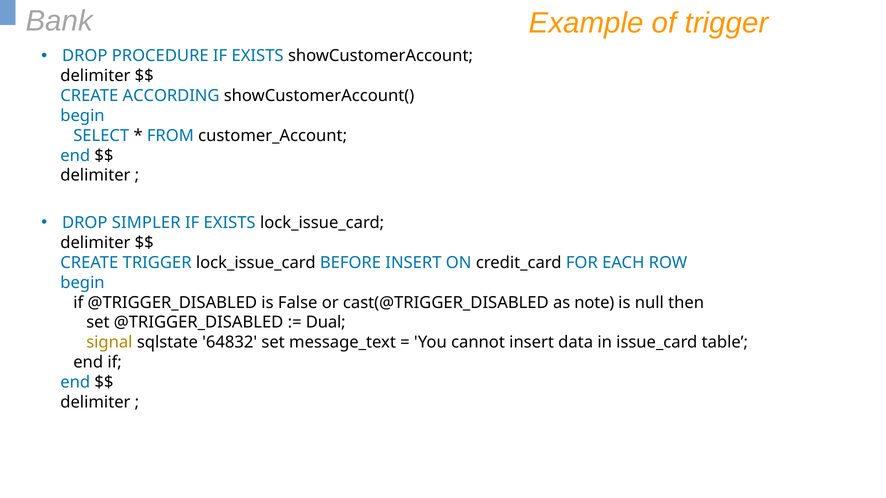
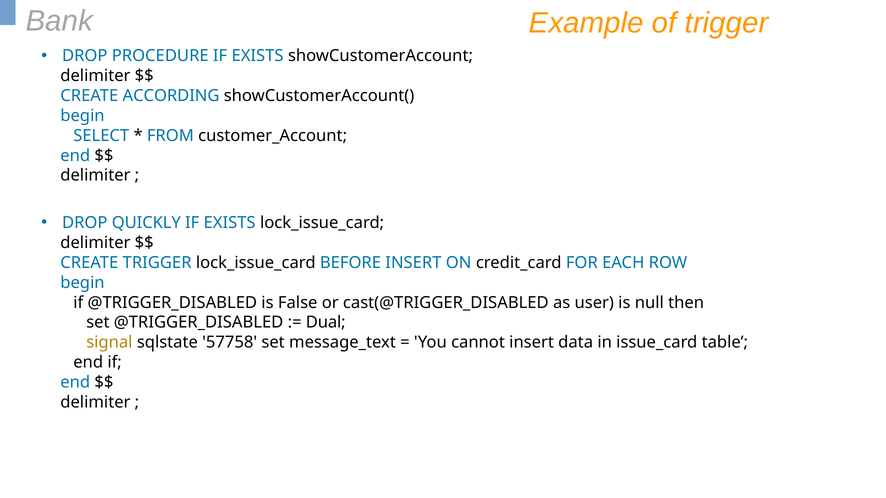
SIMPLER: SIMPLER -> QUICKLY (146, 223)
note: note -> user (594, 303)
64832: 64832 -> 57758 (230, 343)
